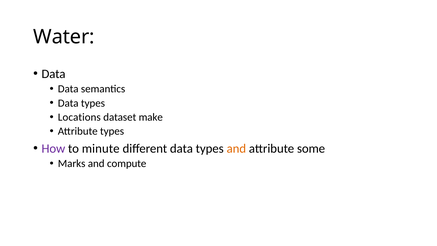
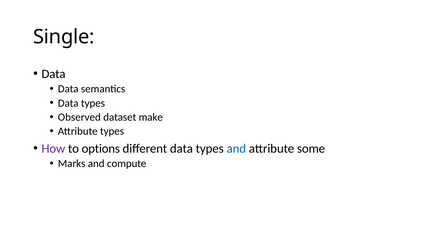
Water: Water -> Single (64, 37)
Locations: Locations -> Observed (79, 117)
minute: minute -> options (101, 148)
and colour: orange -> blue (236, 148)
